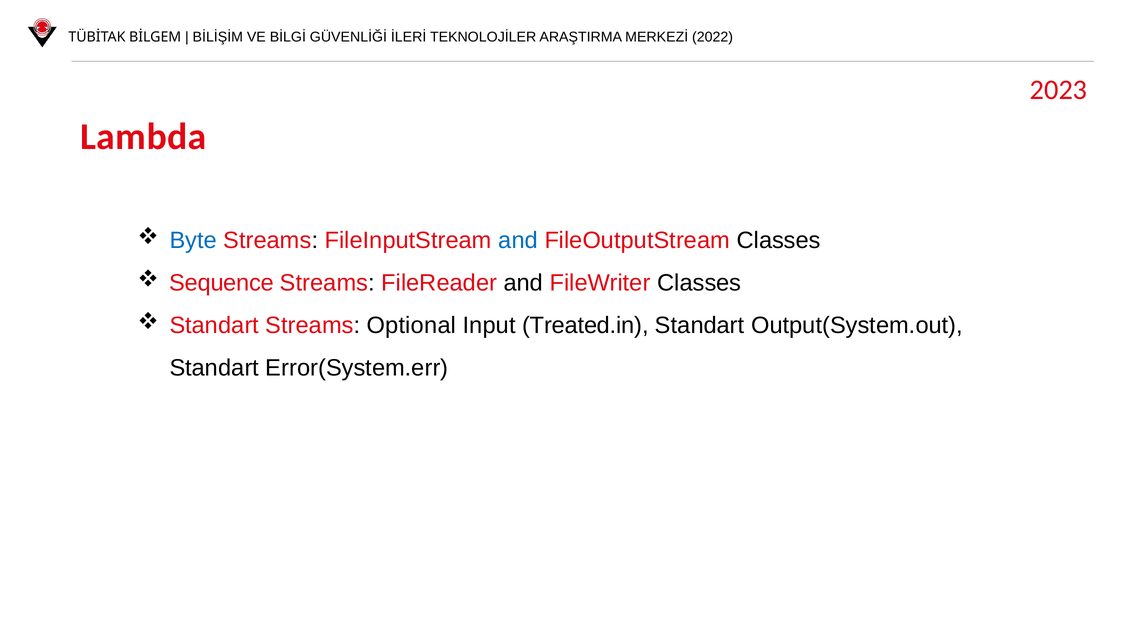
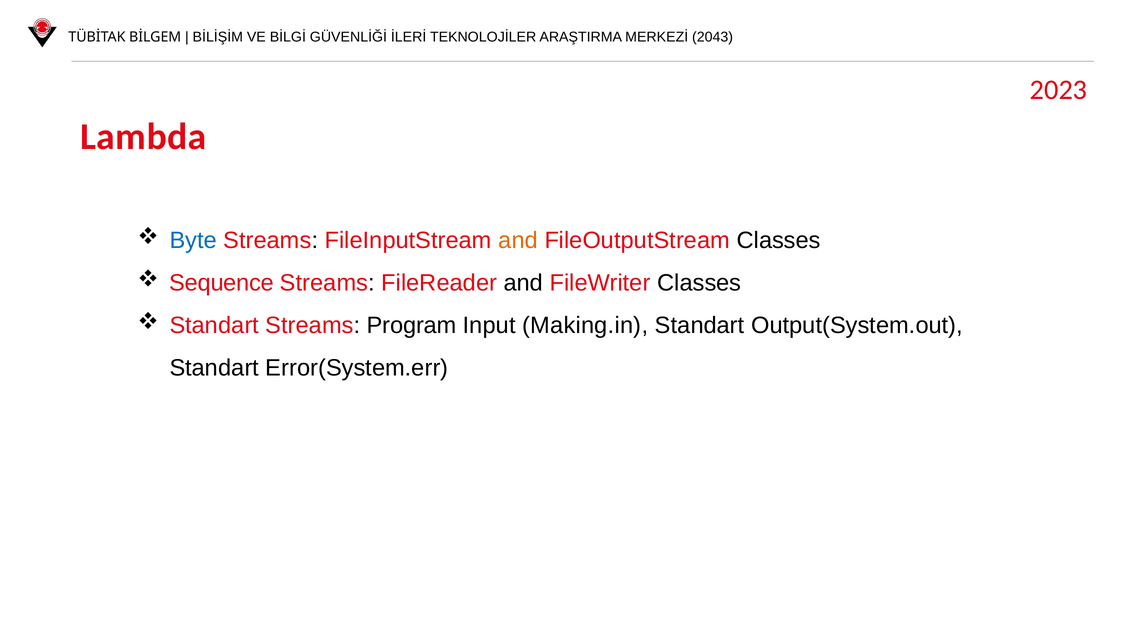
2022: 2022 -> 2043 (713, 37)
and colour: blue -> orange (518, 241)
Optional: Optional -> Program (412, 326)
Treated.in: Treated.in -> Making.in (585, 326)
